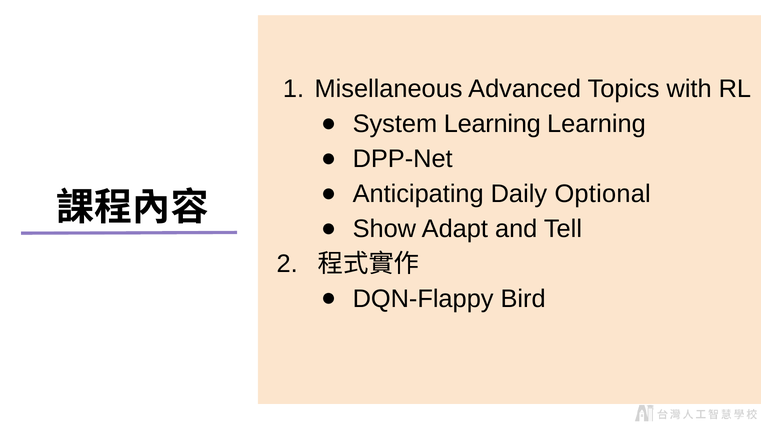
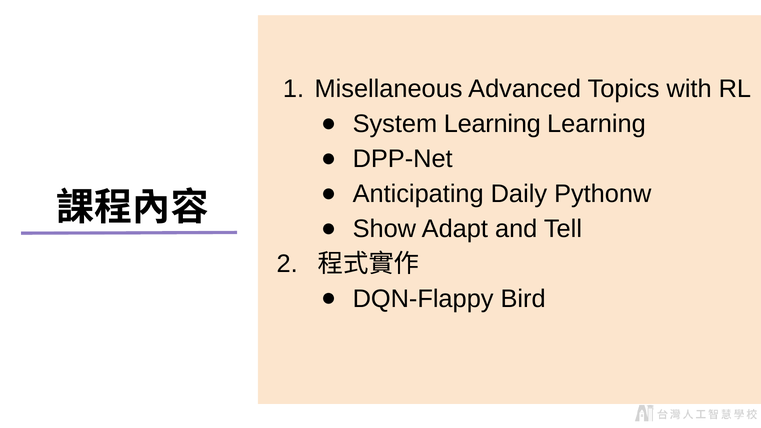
Optional: Optional -> Pythonw (603, 194)
